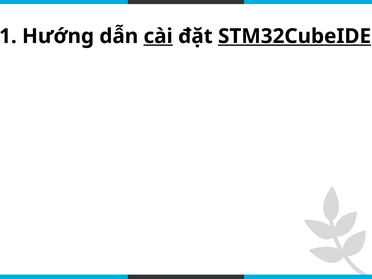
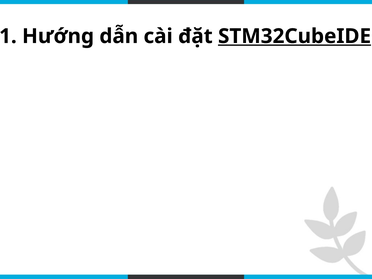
cài underline: present -> none (158, 36)
